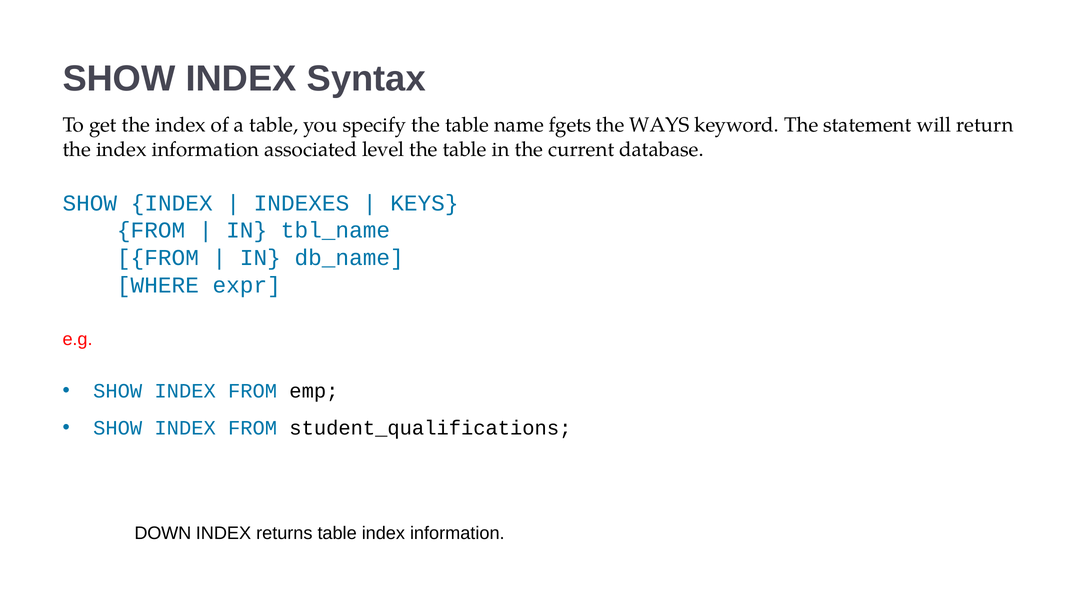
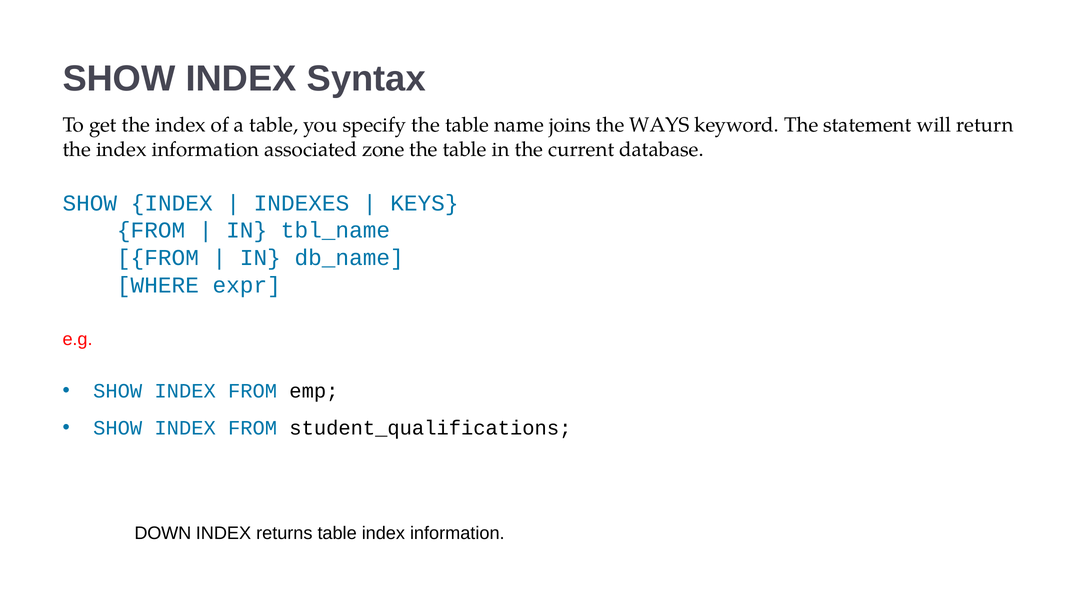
fgets: fgets -> joins (570, 125)
level: level -> zone (383, 149)
